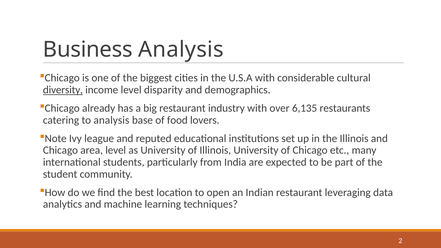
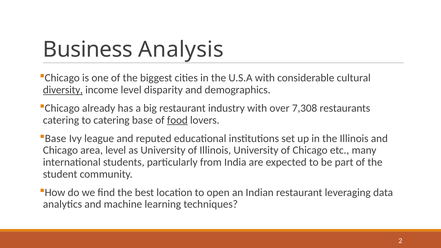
6,135: 6,135 -> 7,308 (305, 108)
to analysis: analysis -> catering (112, 120)
food underline: none -> present (177, 120)
Note: Note -> Base (56, 138)
